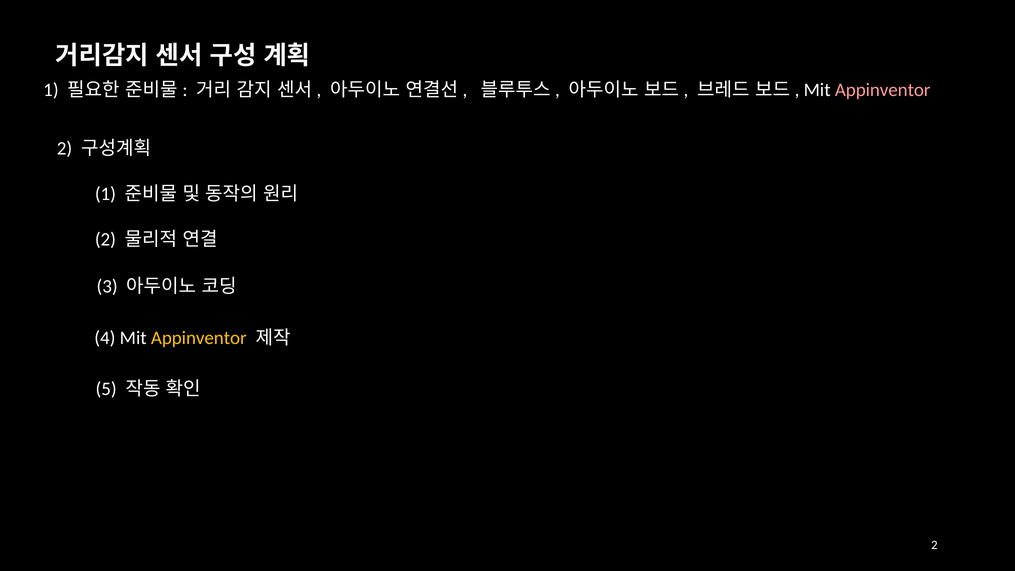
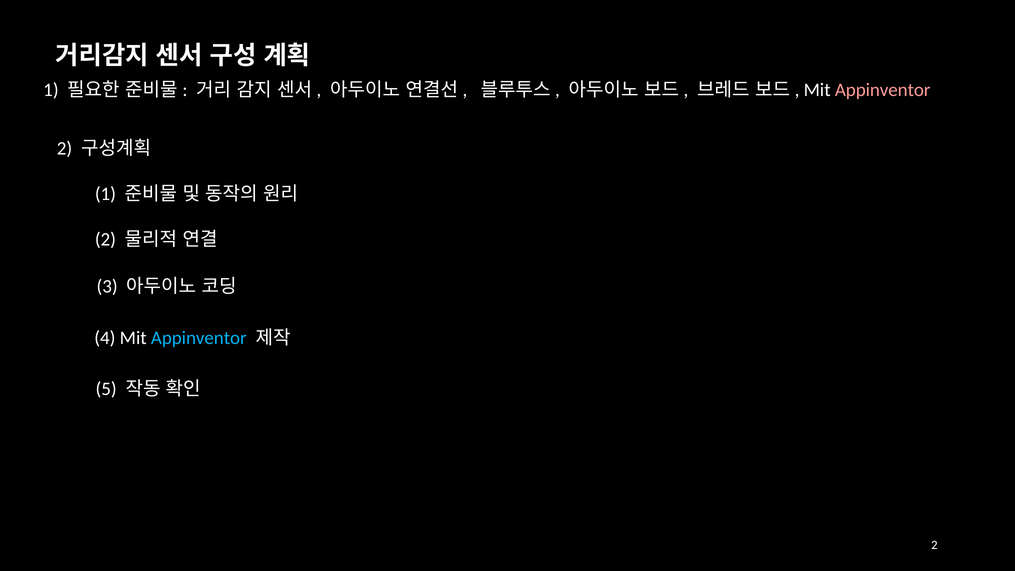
Appinventor colour: yellow -> light blue (199, 338)
